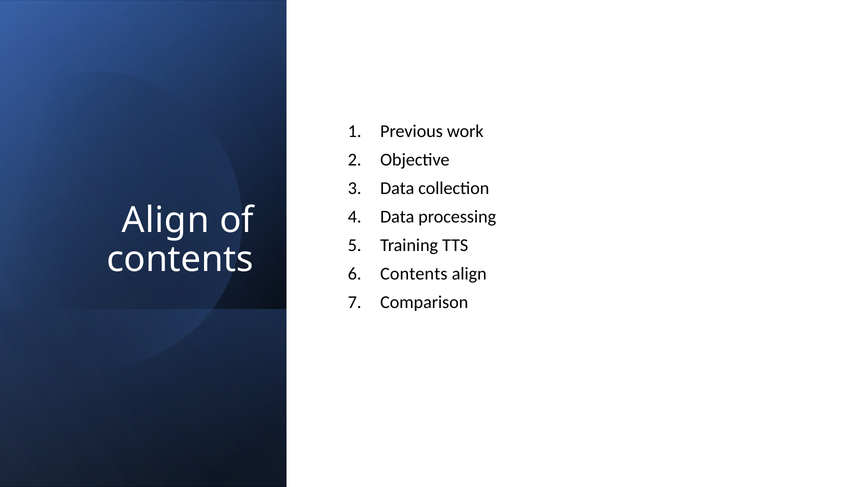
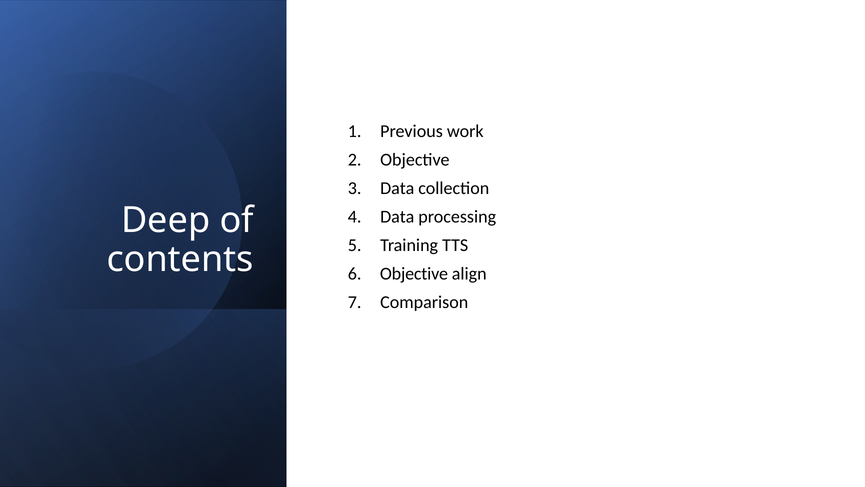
Align: Align -> Deep (166, 220)
Contents: Contents -> Objective (414, 273)
